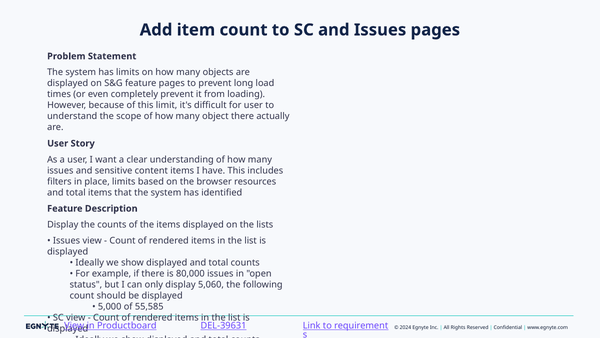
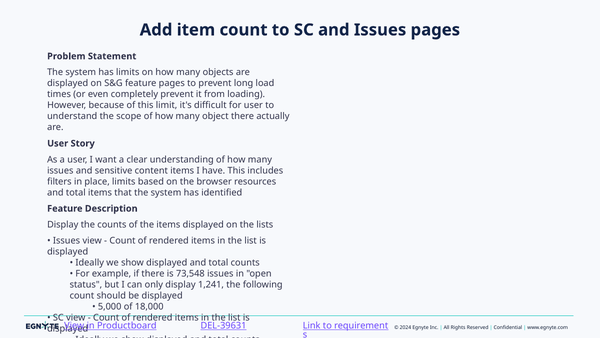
80,000: 80,000 -> 73,548 (190, 273)
5,060: 5,060 -> 1,241 (211, 284)
55,585: 55,585 -> 18,000 (149, 306)
